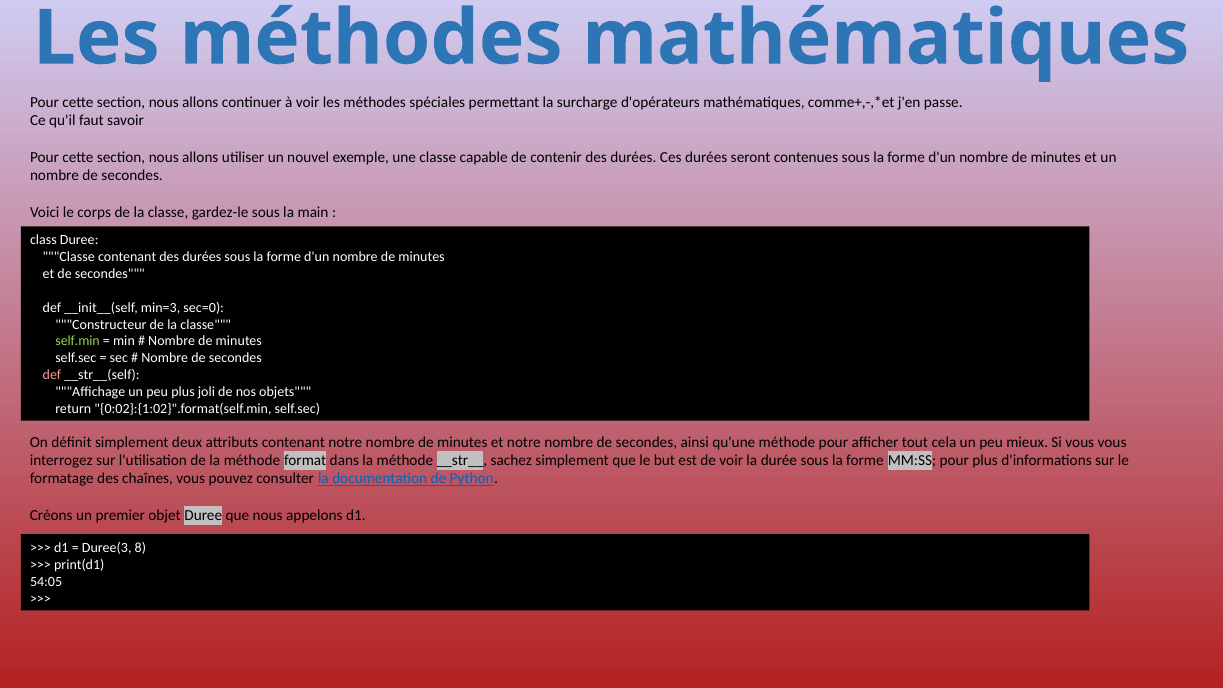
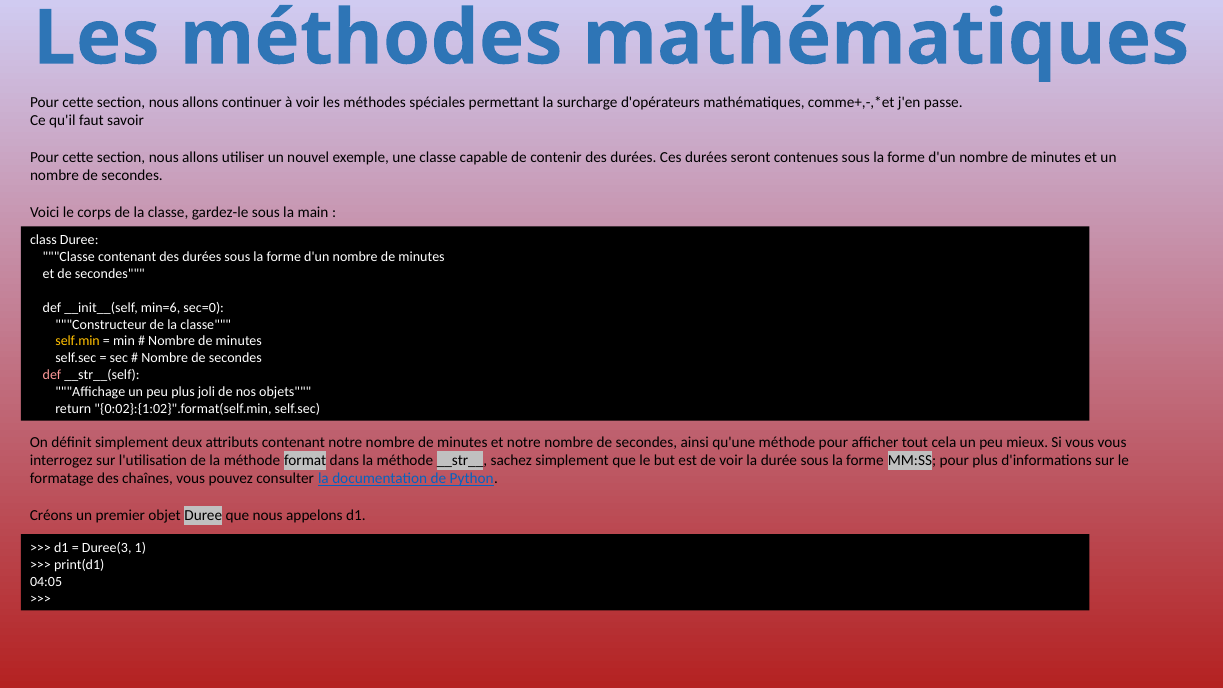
min=3: min=3 -> min=6 (161, 308)
self.min colour: light green -> yellow (78, 341)
8: 8 -> 1 (140, 548)
54:05: 54:05 -> 04:05 (46, 582)
